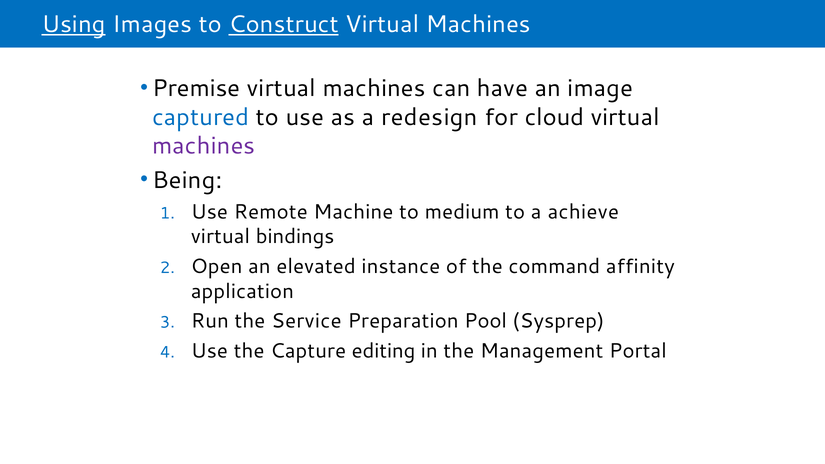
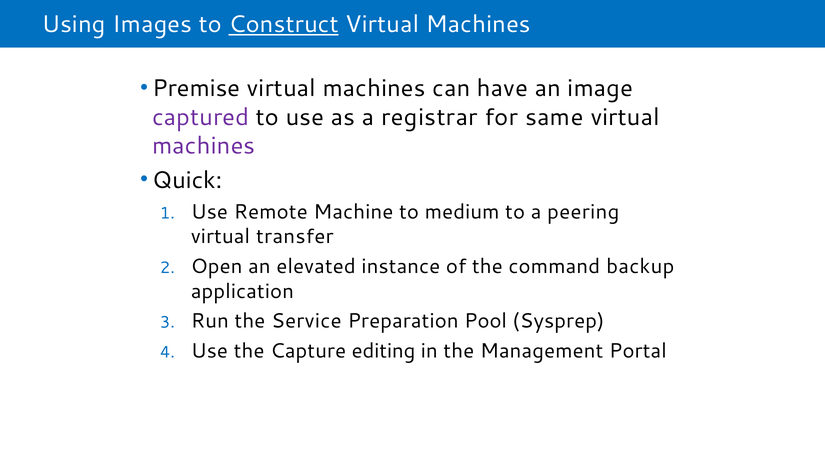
Using underline: present -> none (74, 24)
captured colour: blue -> purple (201, 117)
redesign: redesign -> registrar (429, 117)
cloud: cloud -> same (554, 117)
Being: Being -> Quick (187, 180)
achieve: achieve -> peering (583, 212)
bindings: bindings -> transfer (295, 237)
affinity: affinity -> backup (640, 267)
